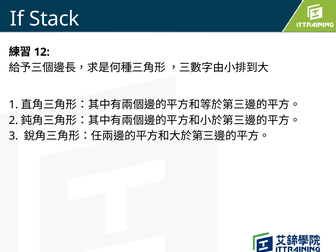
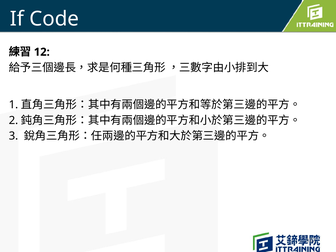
Stack: Stack -> Code (54, 19)
